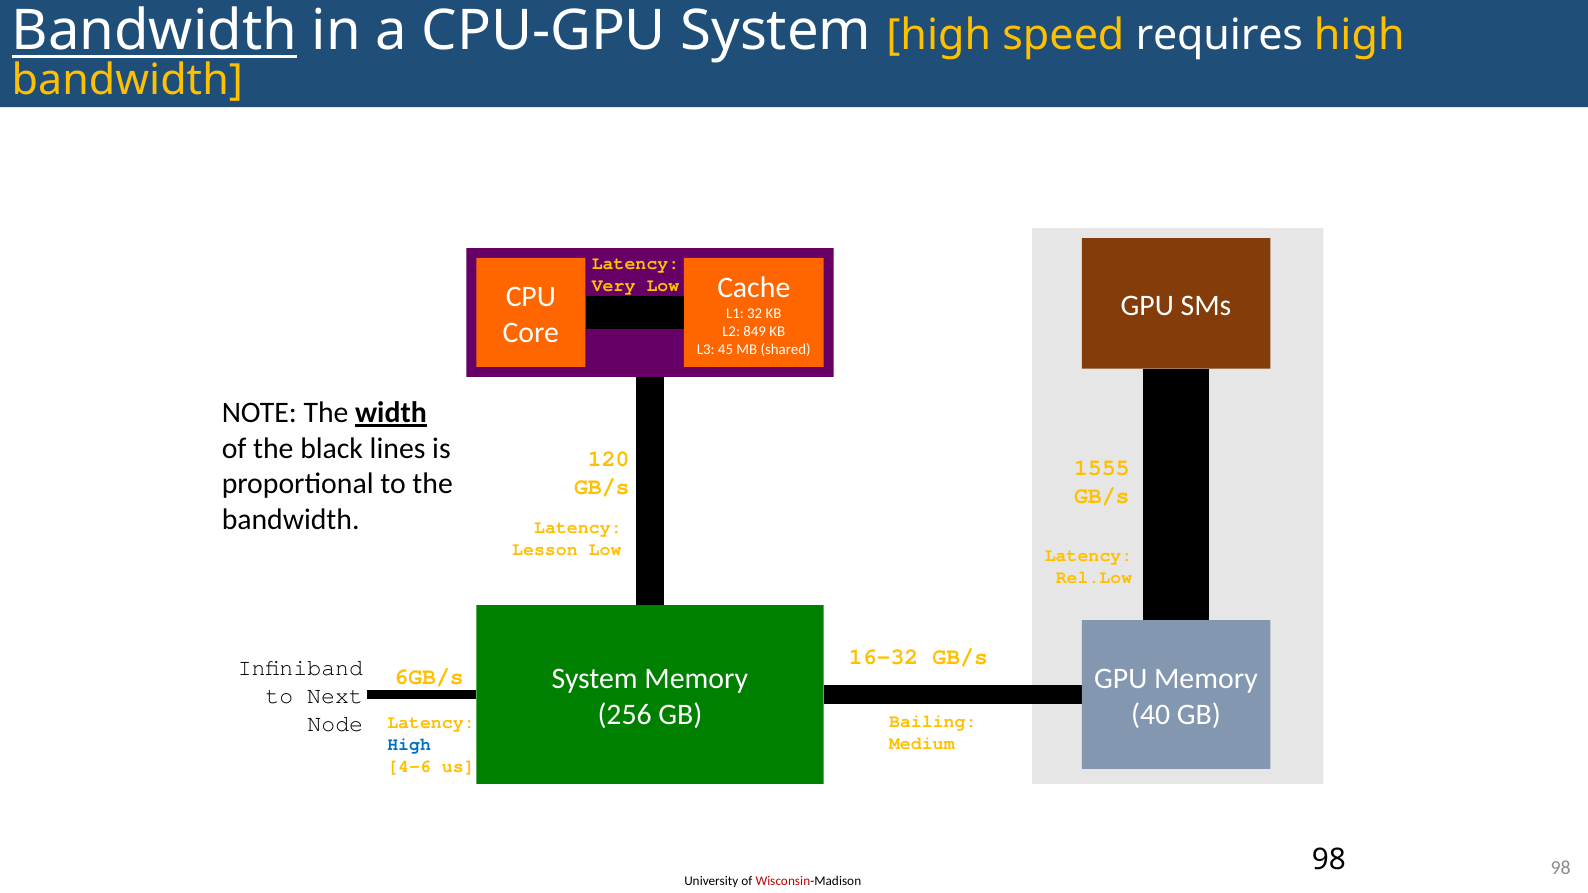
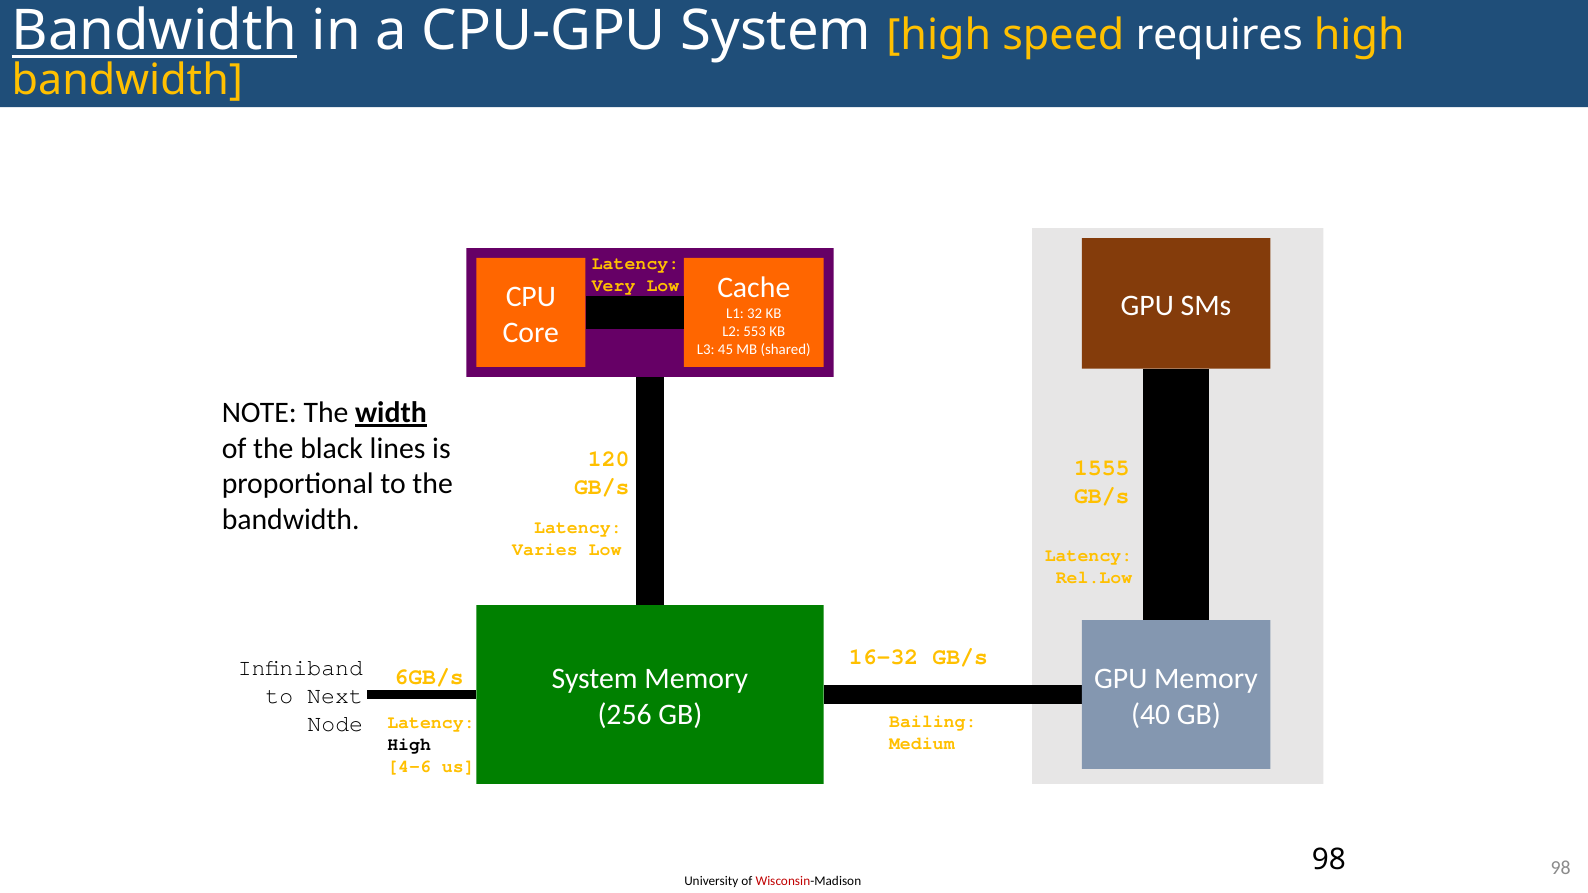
849: 849 -> 553 (755, 331)
Lesson: Lesson -> Varies (545, 550)
High colour: blue -> black (409, 745)
